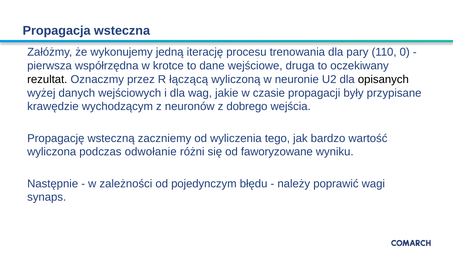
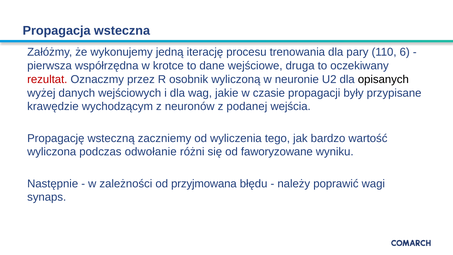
0: 0 -> 6 (405, 52)
rezultat colour: black -> red (47, 79)
łączącą: łączącą -> osobnik (189, 79)
dobrego: dobrego -> podanej (247, 106)
pojedynczym: pojedynczym -> przyjmowana (204, 184)
